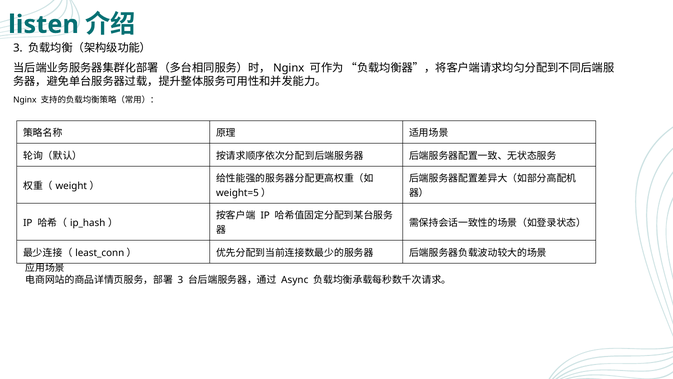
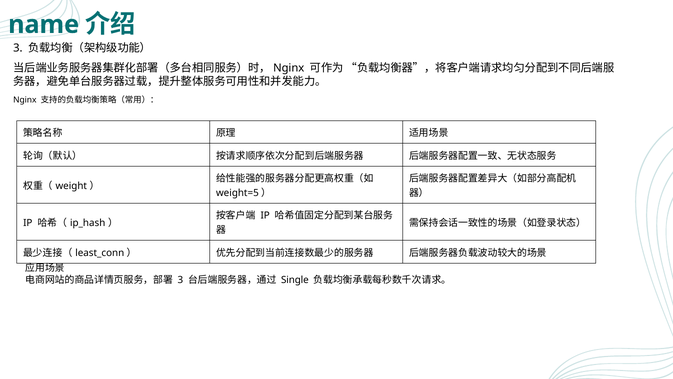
listen: listen -> name (44, 25)
Async: Async -> Single (295, 280)
